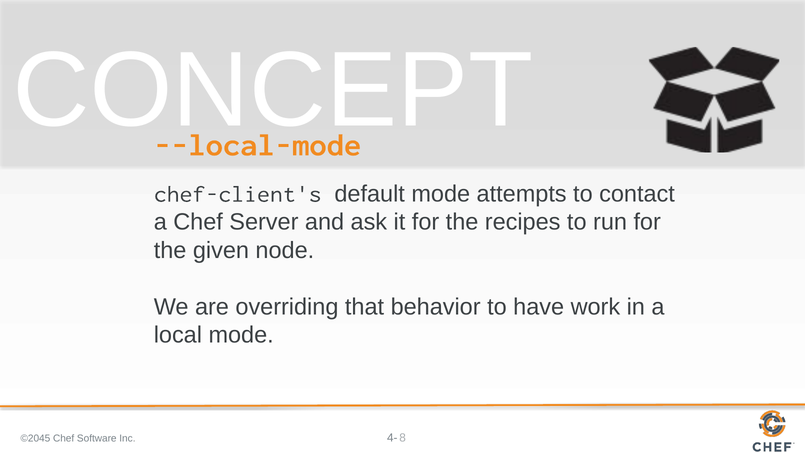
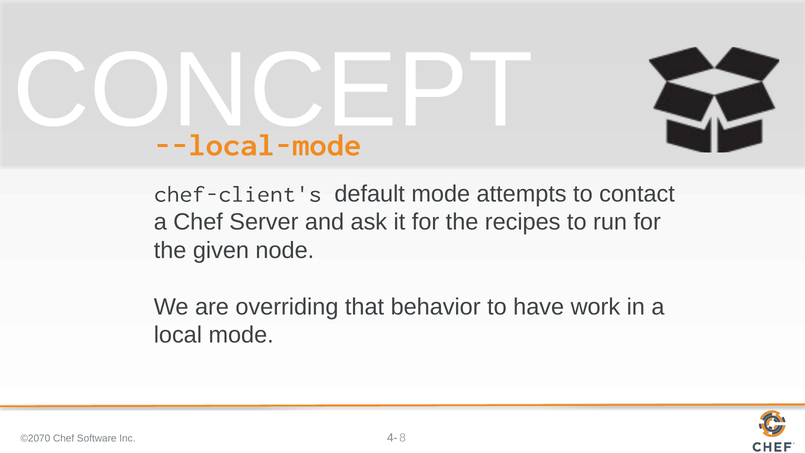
©2045: ©2045 -> ©2070 (35, 438)
